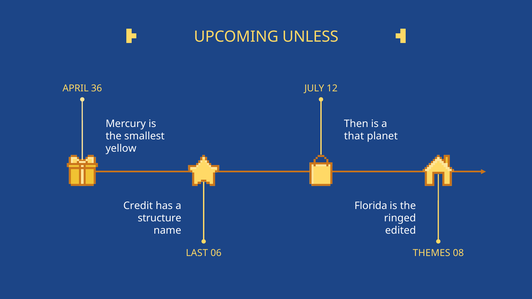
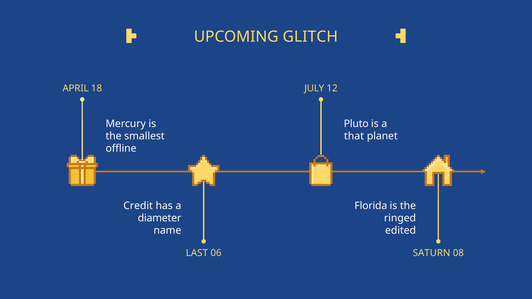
UNLESS: UNLESS -> GLITCH (310, 37)
36: 36 -> 18 (97, 88)
Then: Then -> Pluto (356, 124)
yellow: yellow -> offline (121, 149)
structure: structure -> diameter (160, 218)
THEMES: THEMES -> SATURN (432, 253)
